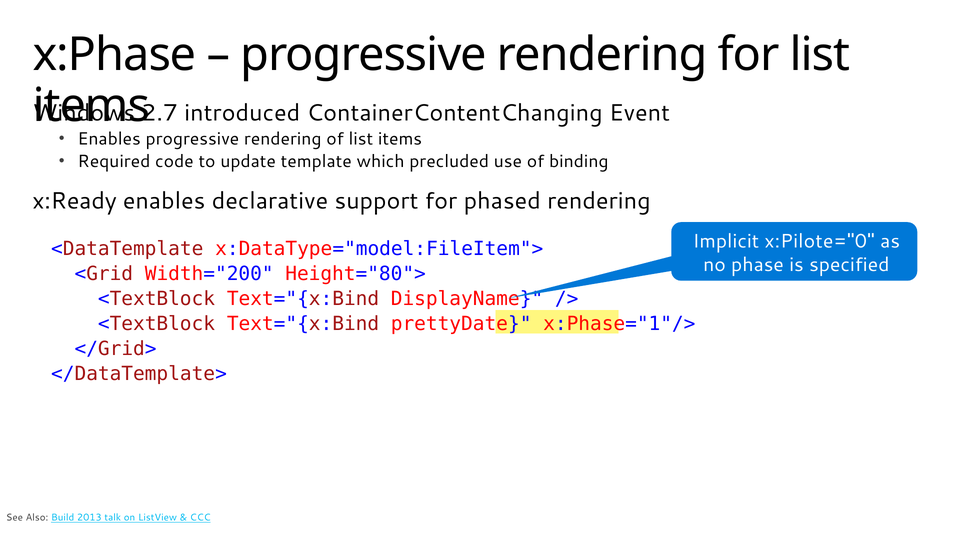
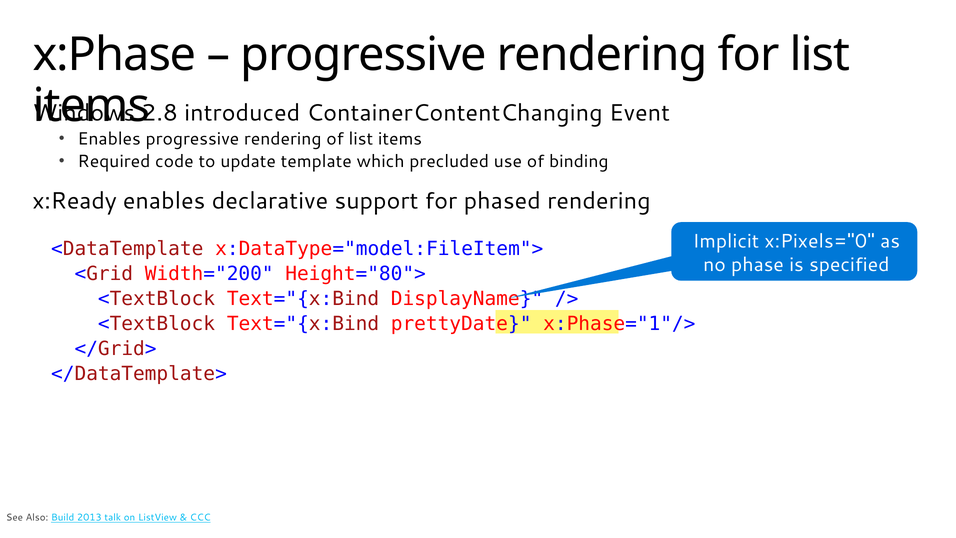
2.7: 2.7 -> 2.8 (160, 113)
x:Pilote="0: x:Pilote="0 -> x:Pixels="0 (820, 241)
